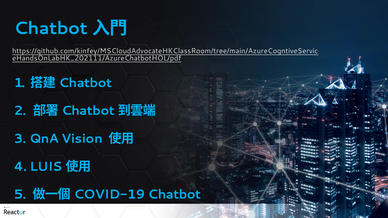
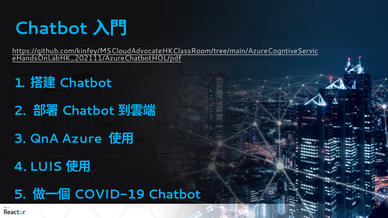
Vision: Vision -> Azure (82, 139)
